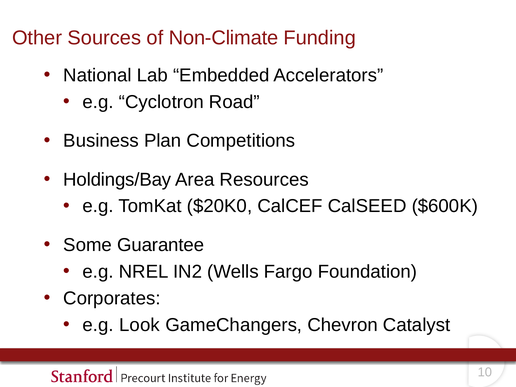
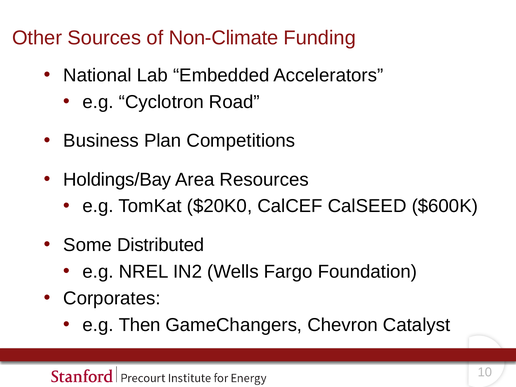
Guarantee: Guarantee -> Distributed (161, 245)
Look: Look -> Then (140, 325)
